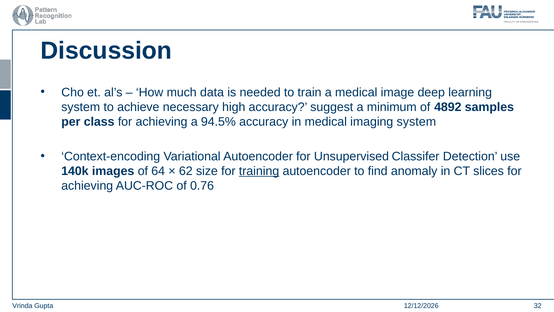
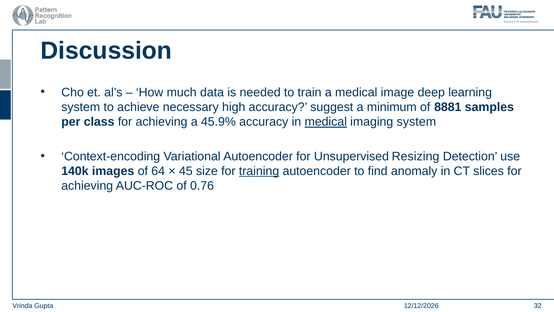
4892: 4892 -> 8881 (448, 107)
94.5%: 94.5% -> 45.9% (218, 122)
medical underline: none -> present (326, 122)
Classifer: Classifer -> Resizing (416, 156)
62: 62 -> 45 (186, 171)
